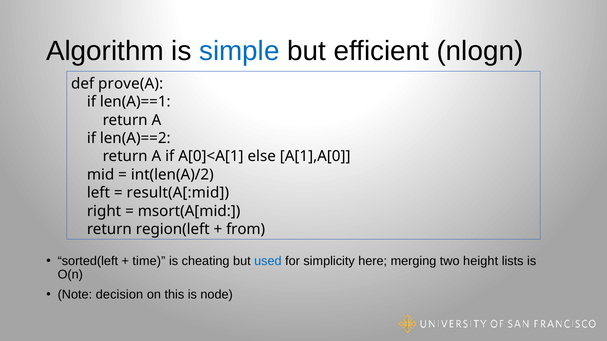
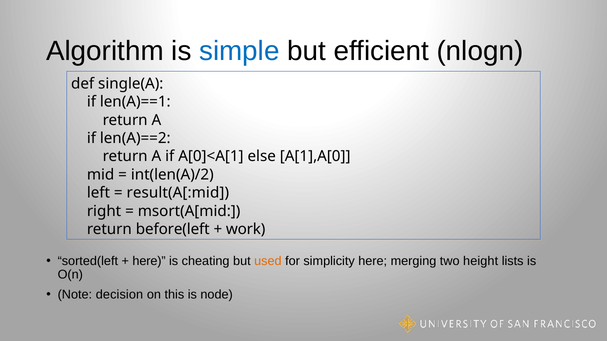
prove(A: prove(A -> single(A (131, 84)
region(left: region(left -> before(left (173, 229)
from: from -> work (246, 229)
time: time -> here (149, 261)
used colour: blue -> orange (268, 261)
